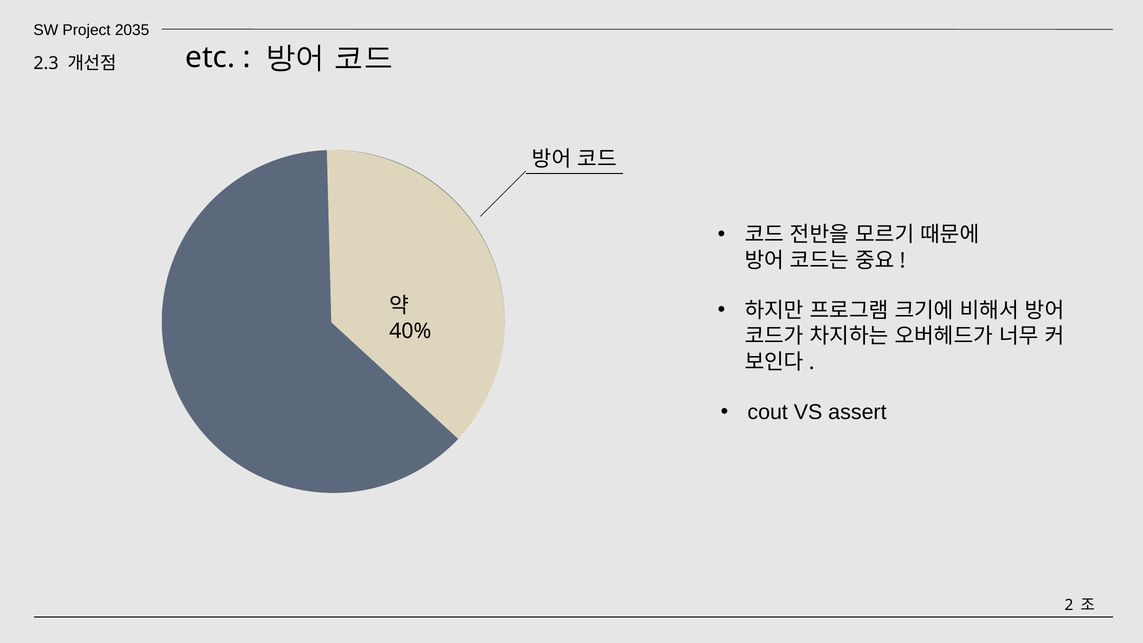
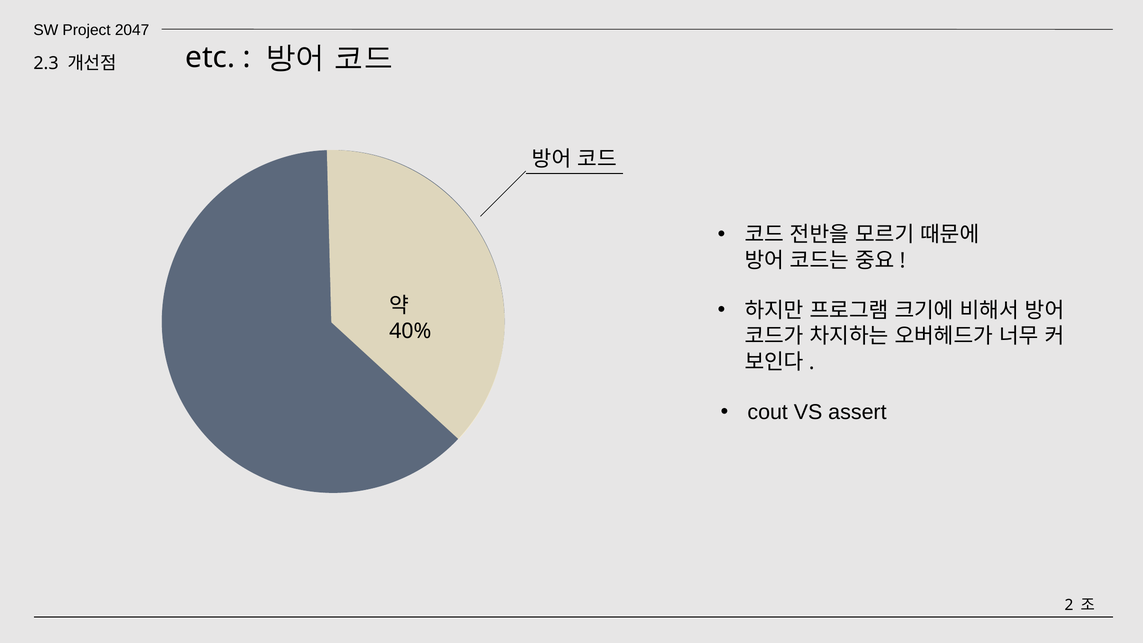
2035: 2035 -> 2047 (132, 30)
